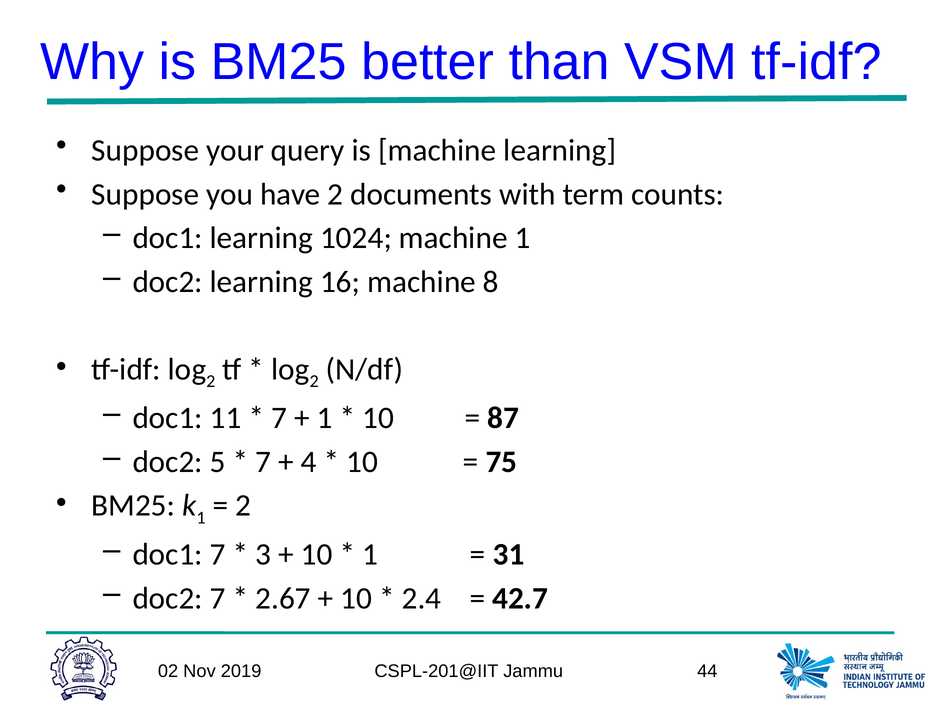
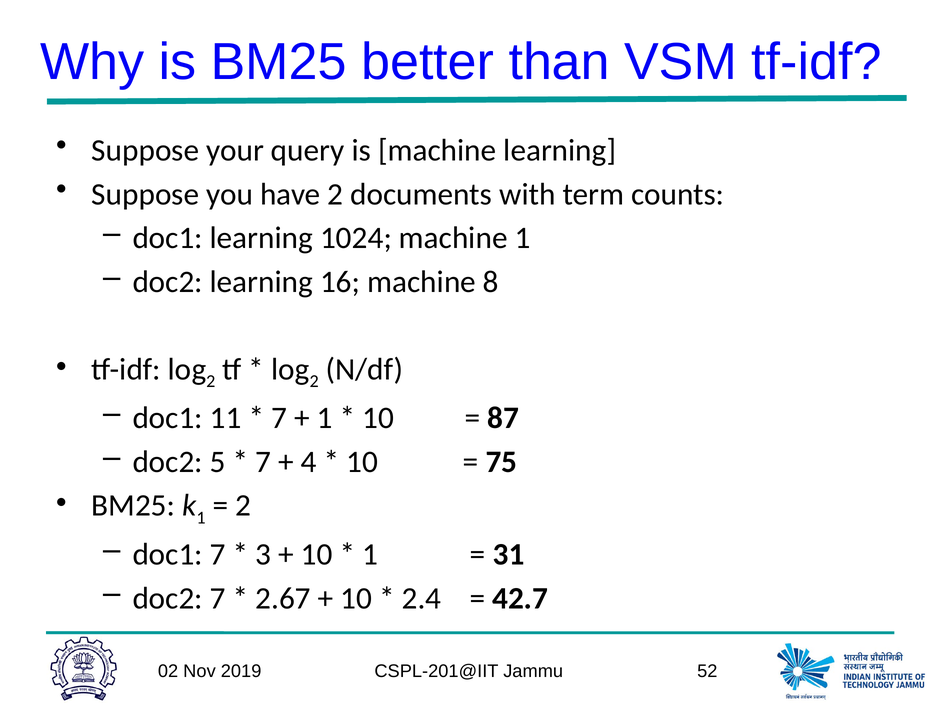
44: 44 -> 52 (707, 672)
